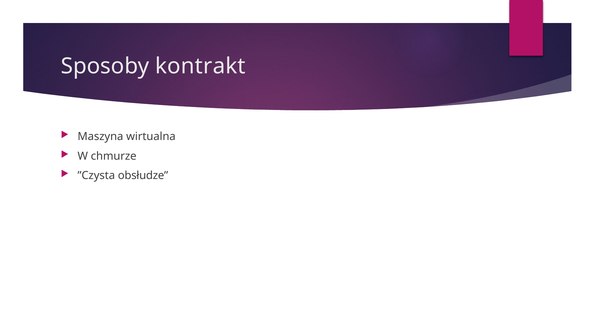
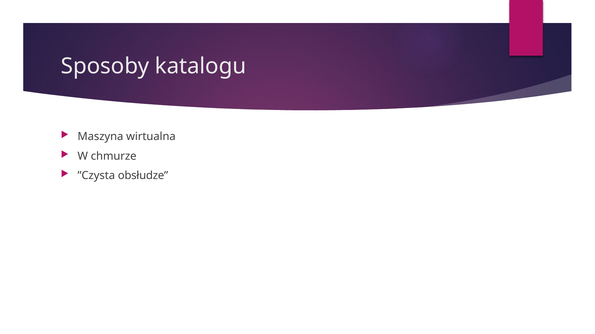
kontrakt: kontrakt -> katalogu (201, 66)
